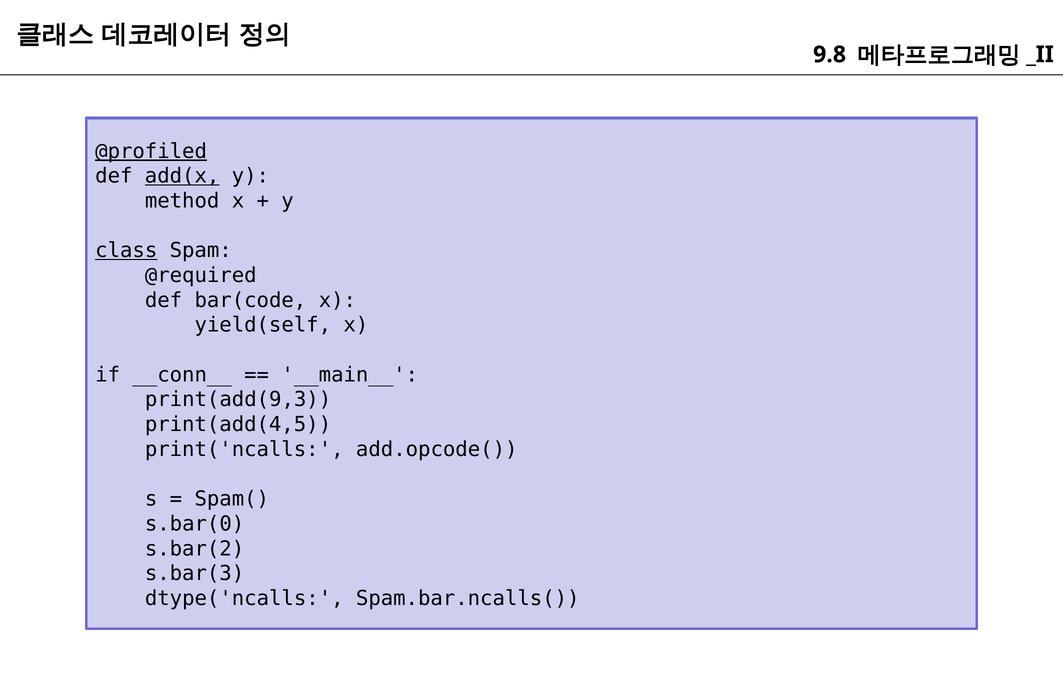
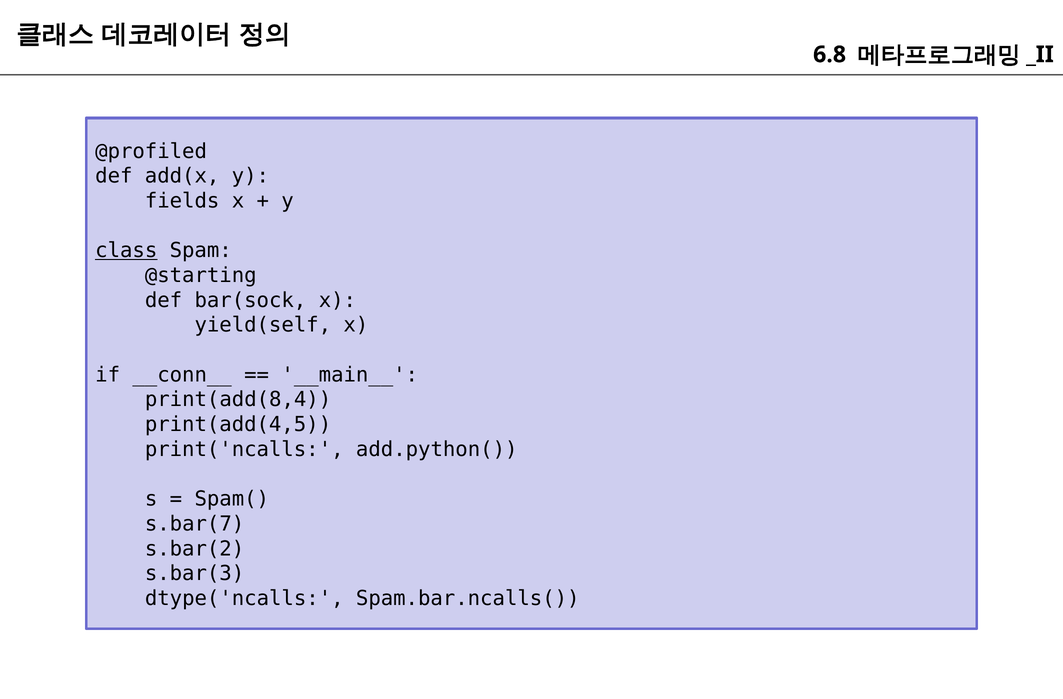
9.8: 9.8 -> 6.8 (830, 54)
@profiled underline: present -> none (151, 151)
add(x underline: present -> none (182, 176)
method: method -> fields (182, 201)
@required: @required -> @starting (201, 275)
bar(code: bar(code -> bar(sock (250, 300)
print(add(9,3: print(add(9,3 -> print(add(8,4 (238, 399)
add.opcode(: add.opcode( -> add.python( (437, 449)
s.bar(0: s.bar(0 -> s.bar(7 (195, 523)
